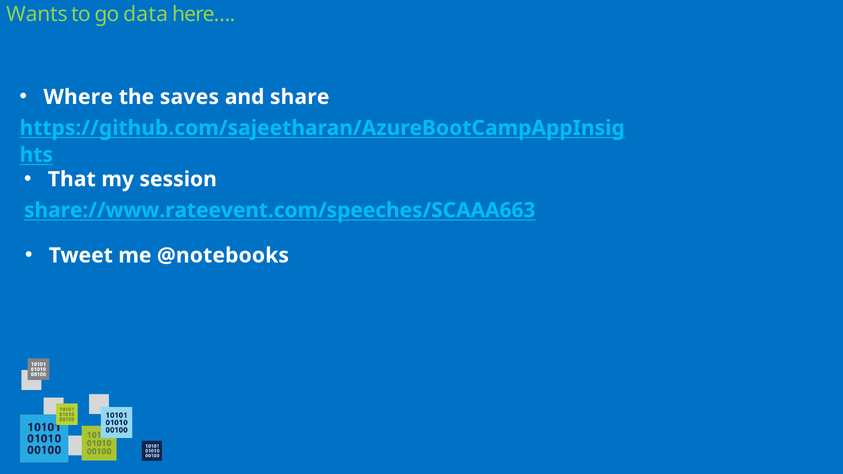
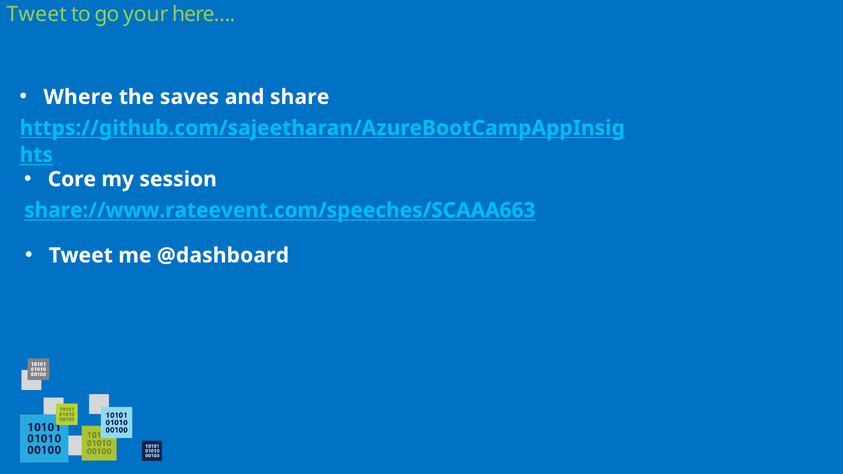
Wants: Wants -> Tweet (37, 14)
data: data -> your (146, 14)
That: That -> Core (72, 179)
@notebooks: @notebooks -> @dashboard (223, 256)
